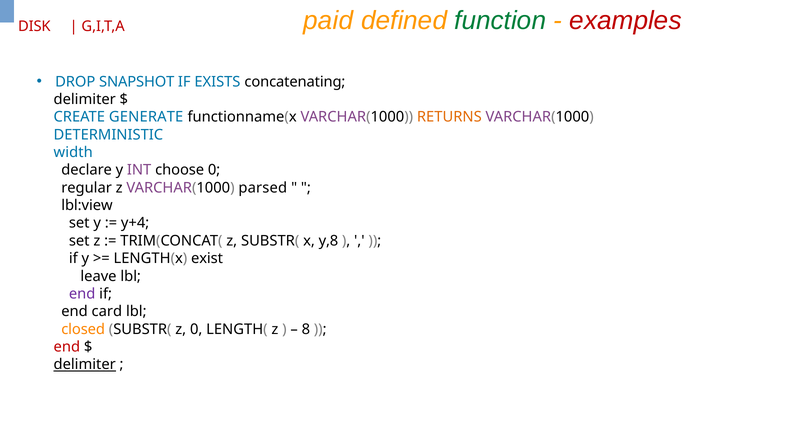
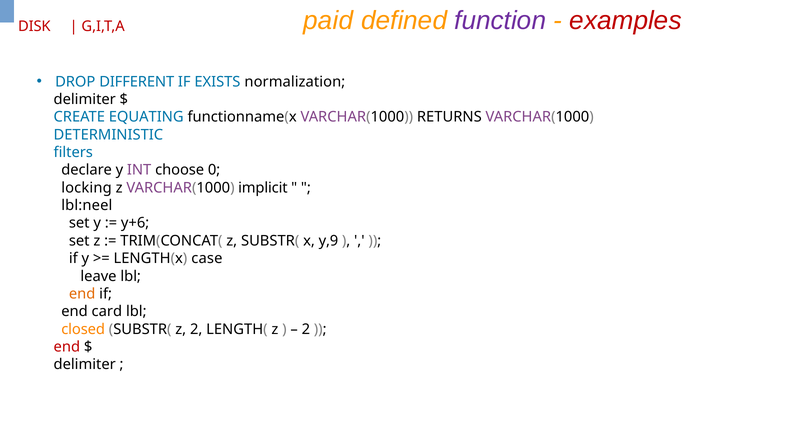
function colour: green -> purple (500, 20)
SNAPSHOT: SNAPSHOT -> DIFFERENT (137, 82)
concatenating: concatenating -> normalization (295, 82)
GENERATE: GENERATE -> EQUATING (146, 117)
RETURNS colour: orange -> black (449, 117)
width: width -> filters (73, 152)
regular: regular -> locking (86, 188)
parsed: parsed -> implicit (263, 188)
lbl:view: lbl:view -> lbl:neel (87, 205)
y+4: y+4 -> y+6 (135, 223)
y,8: y,8 -> y,9 (328, 241)
exist: exist -> case (207, 259)
end colour: purple -> orange (82, 294)
z 0: 0 -> 2 (196, 329)
8: 8 -> 2 (306, 329)
delimiter underline: present -> none (85, 365)
